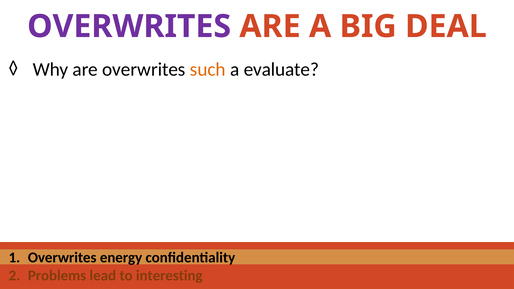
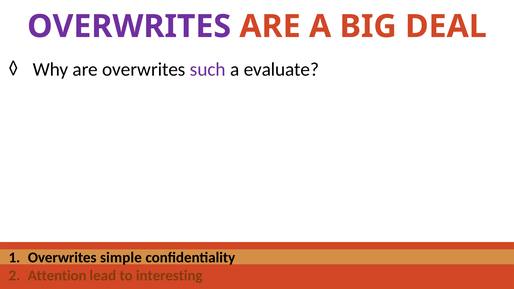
such colour: orange -> purple (208, 69)
energy: energy -> simple (121, 258)
Problems: Problems -> Attention (57, 276)
